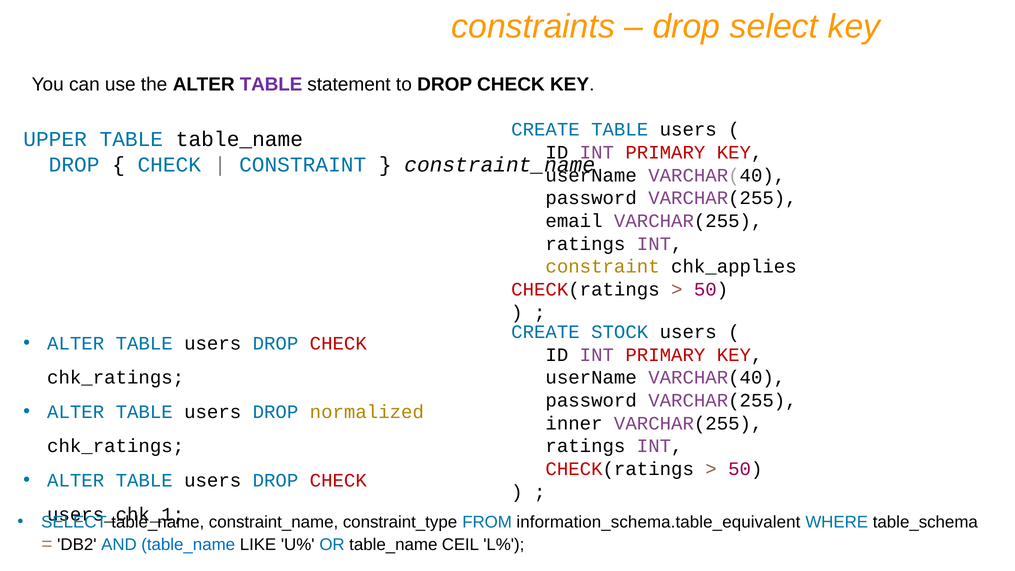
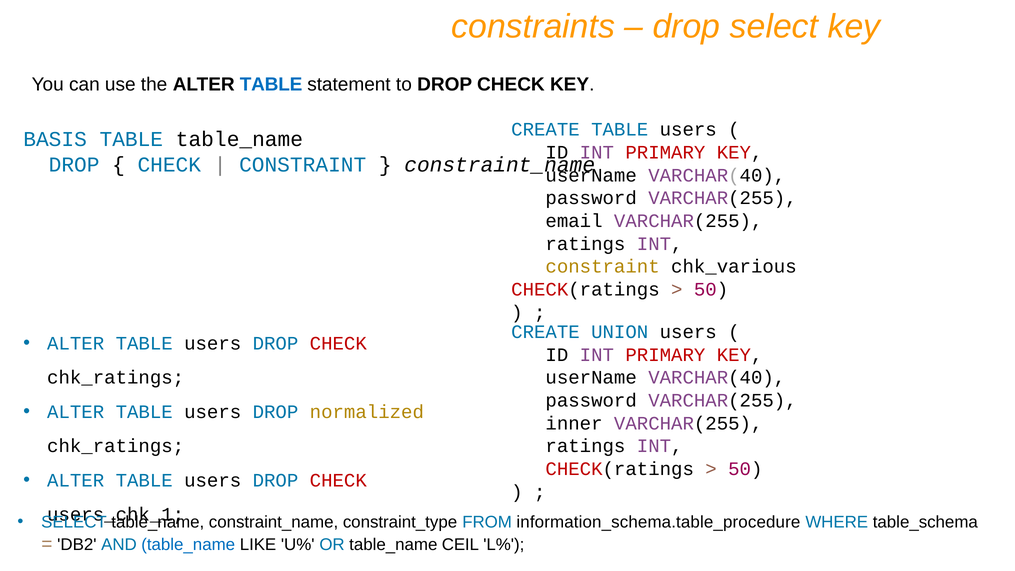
TABLE colour: purple -> blue (271, 85)
UPPER: UPPER -> BASIS (55, 139)
chk_applies: chk_applies -> chk_various (734, 267)
STOCK: STOCK -> UNION (620, 332)
information_schema.table_equivalent: information_schema.table_equivalent -> information_schema.table_procedure (658, 522)
